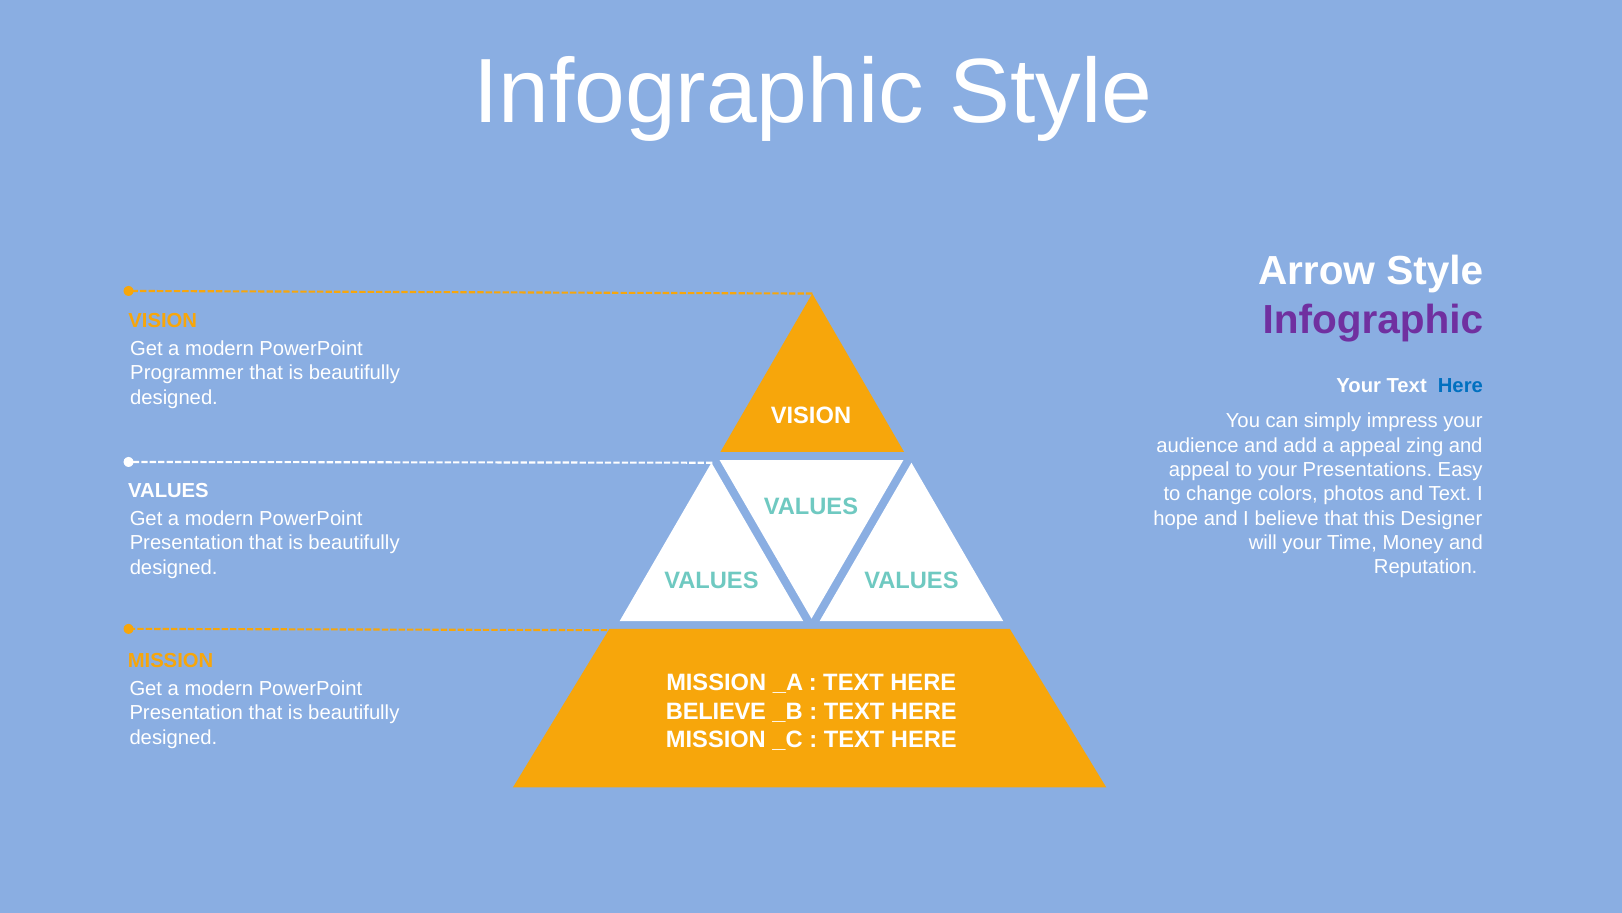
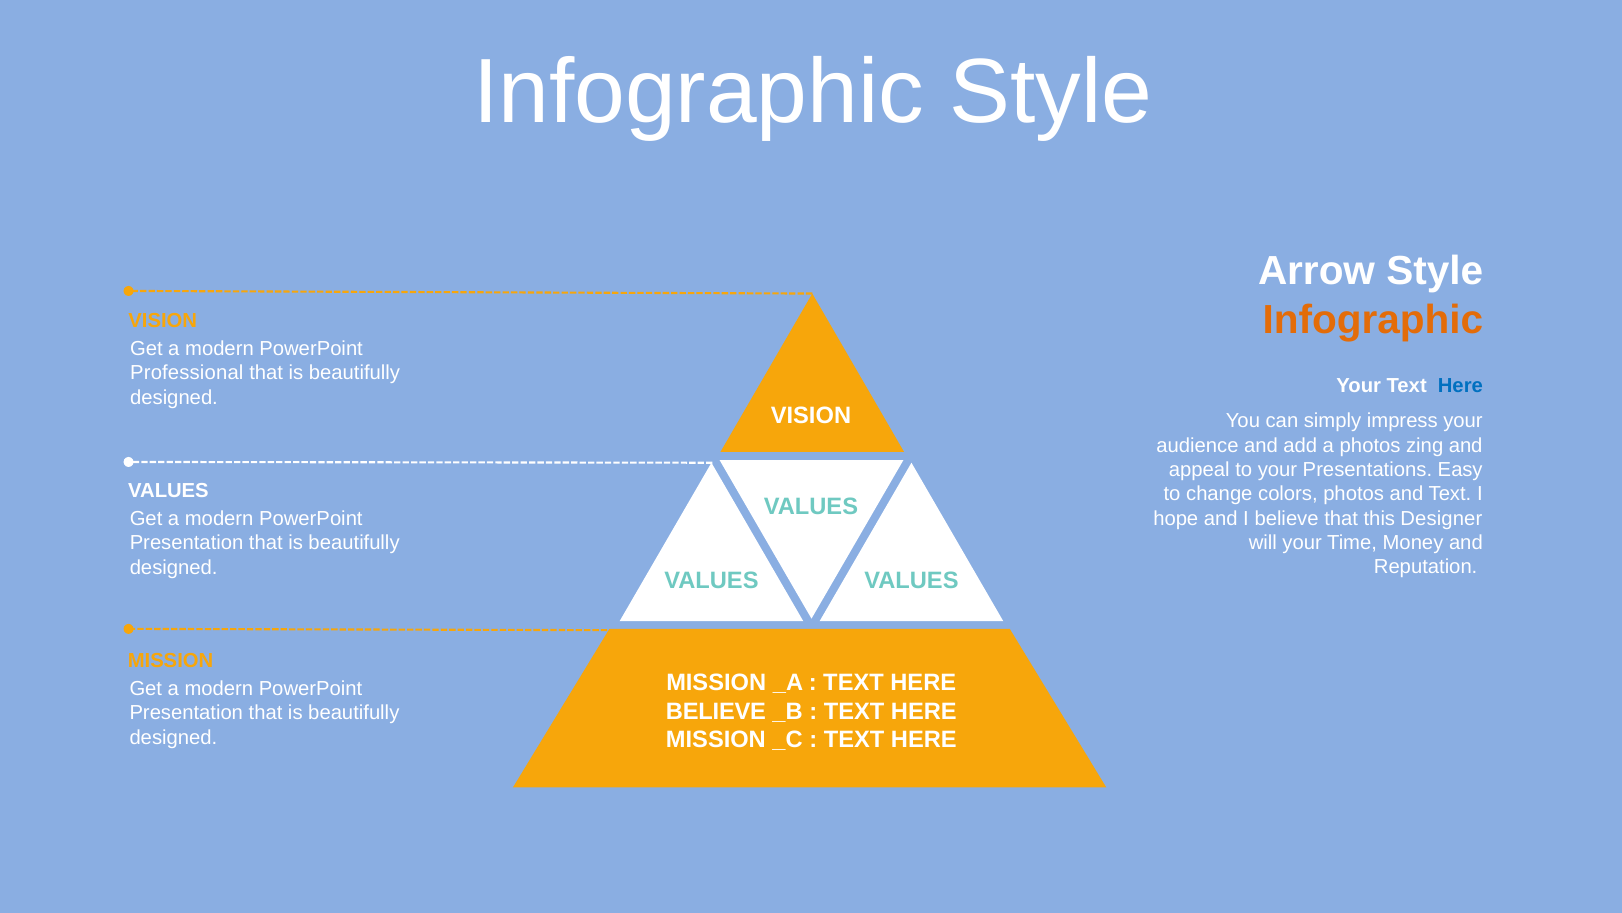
Infographic colour: purple -> orange (1373, 320)
Programmer: Programmer -> Professional (187, 373)
a appeal: appeal -> photos (1370, 445)
